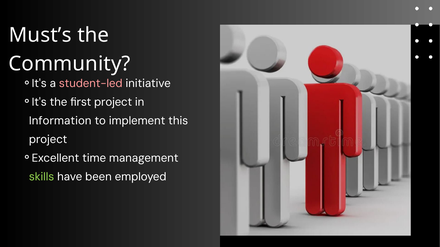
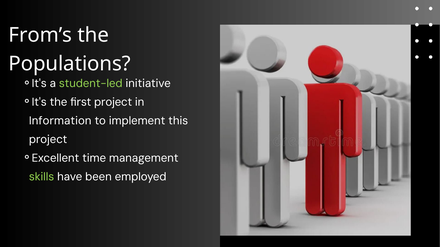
Must’s: Must’s -> From’s (40, 35)
Community: Community -> Populations (70, 64)
student-led colour: pink -> light green (91, 84)
